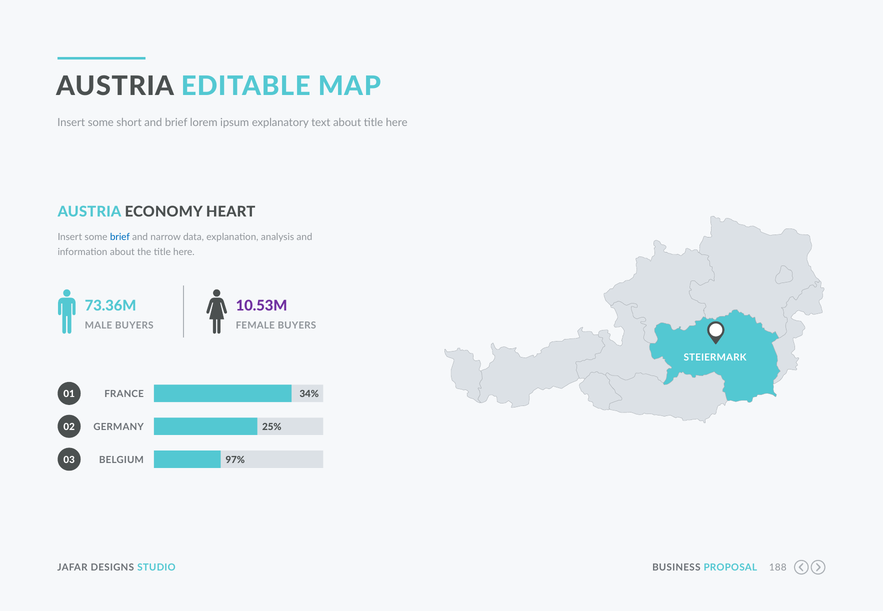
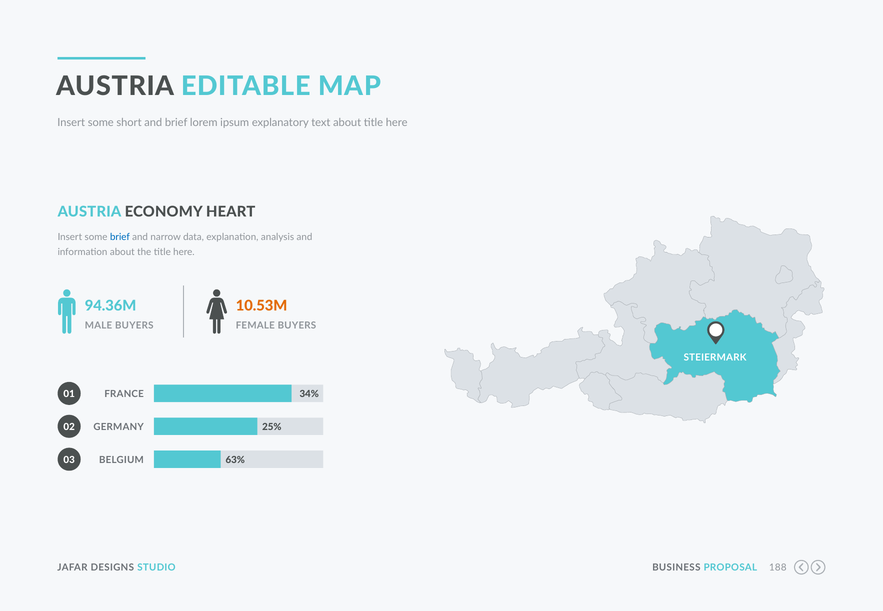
73.36M: 73.36M -> 94.36M (111, 306)
10.53M colour: purple -> orange (262, 306)
97%: 97% -> 63% (235, 460)
